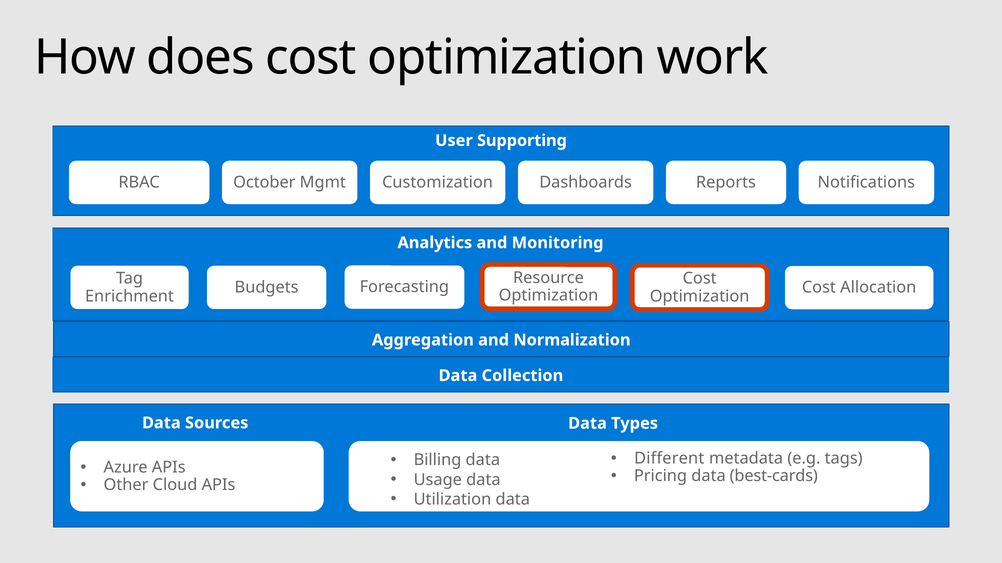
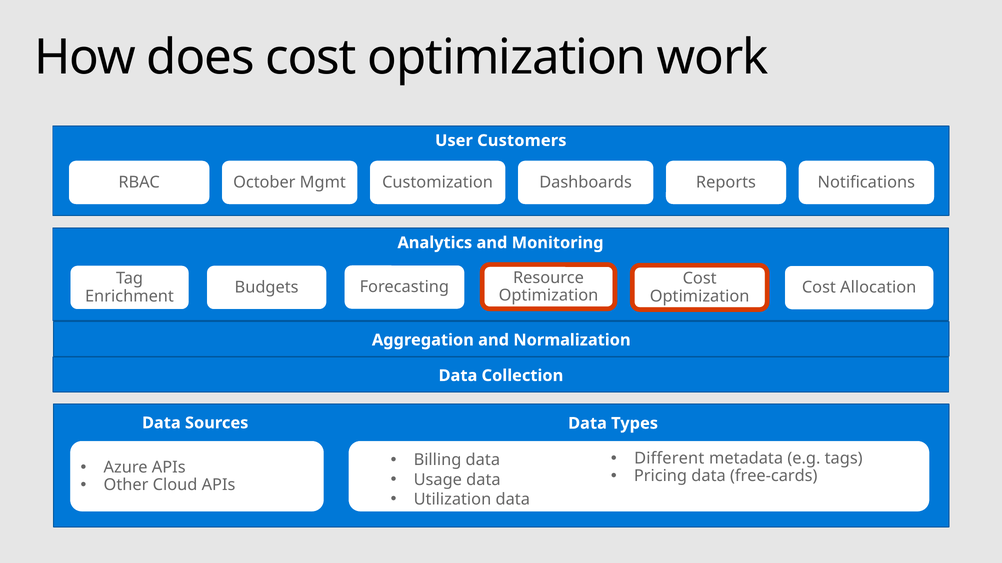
Supporting: Supporting -> Customers (522, 141)
best-cards: best-cards -> free-cards (774, 477)
